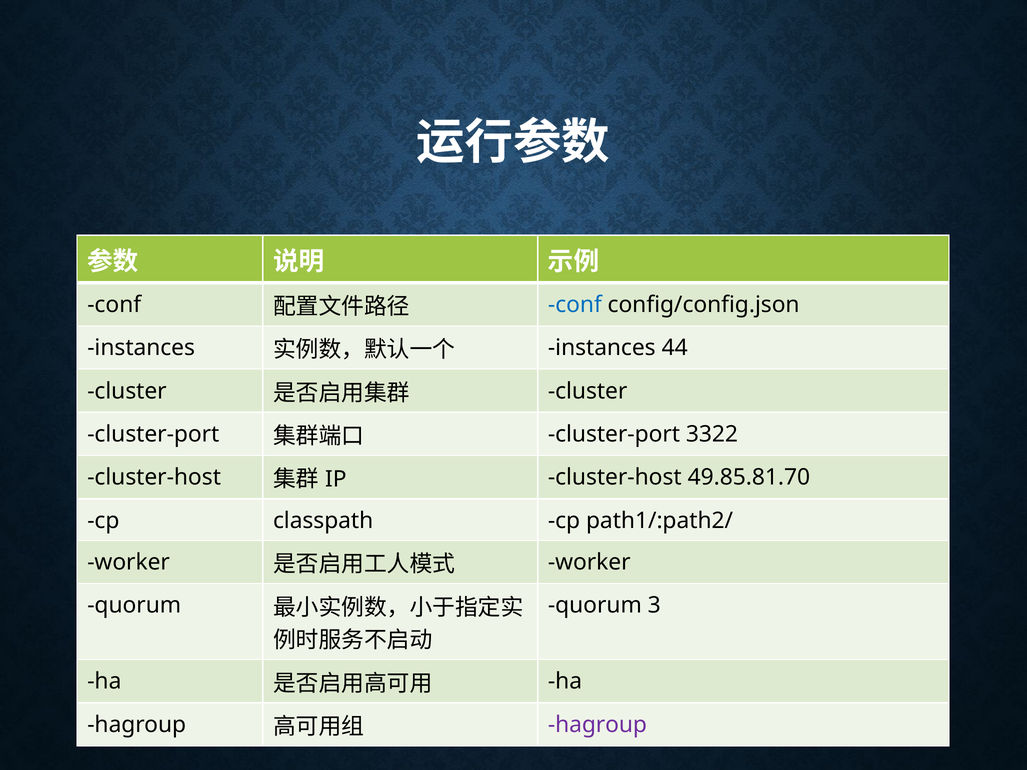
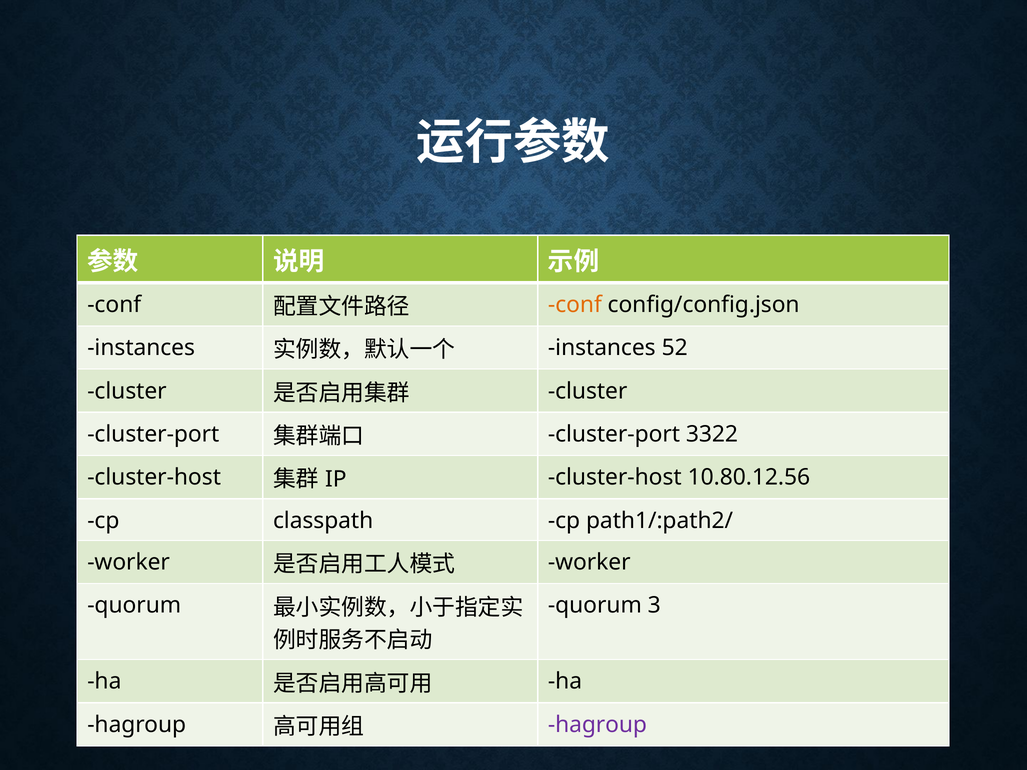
conf colour: blue -> orange (575, 305)
44: 44 -> 52 (675, 348)
49.85.81.70: 49.85.81.70 -> 10.80.12.56 (749, 477)
